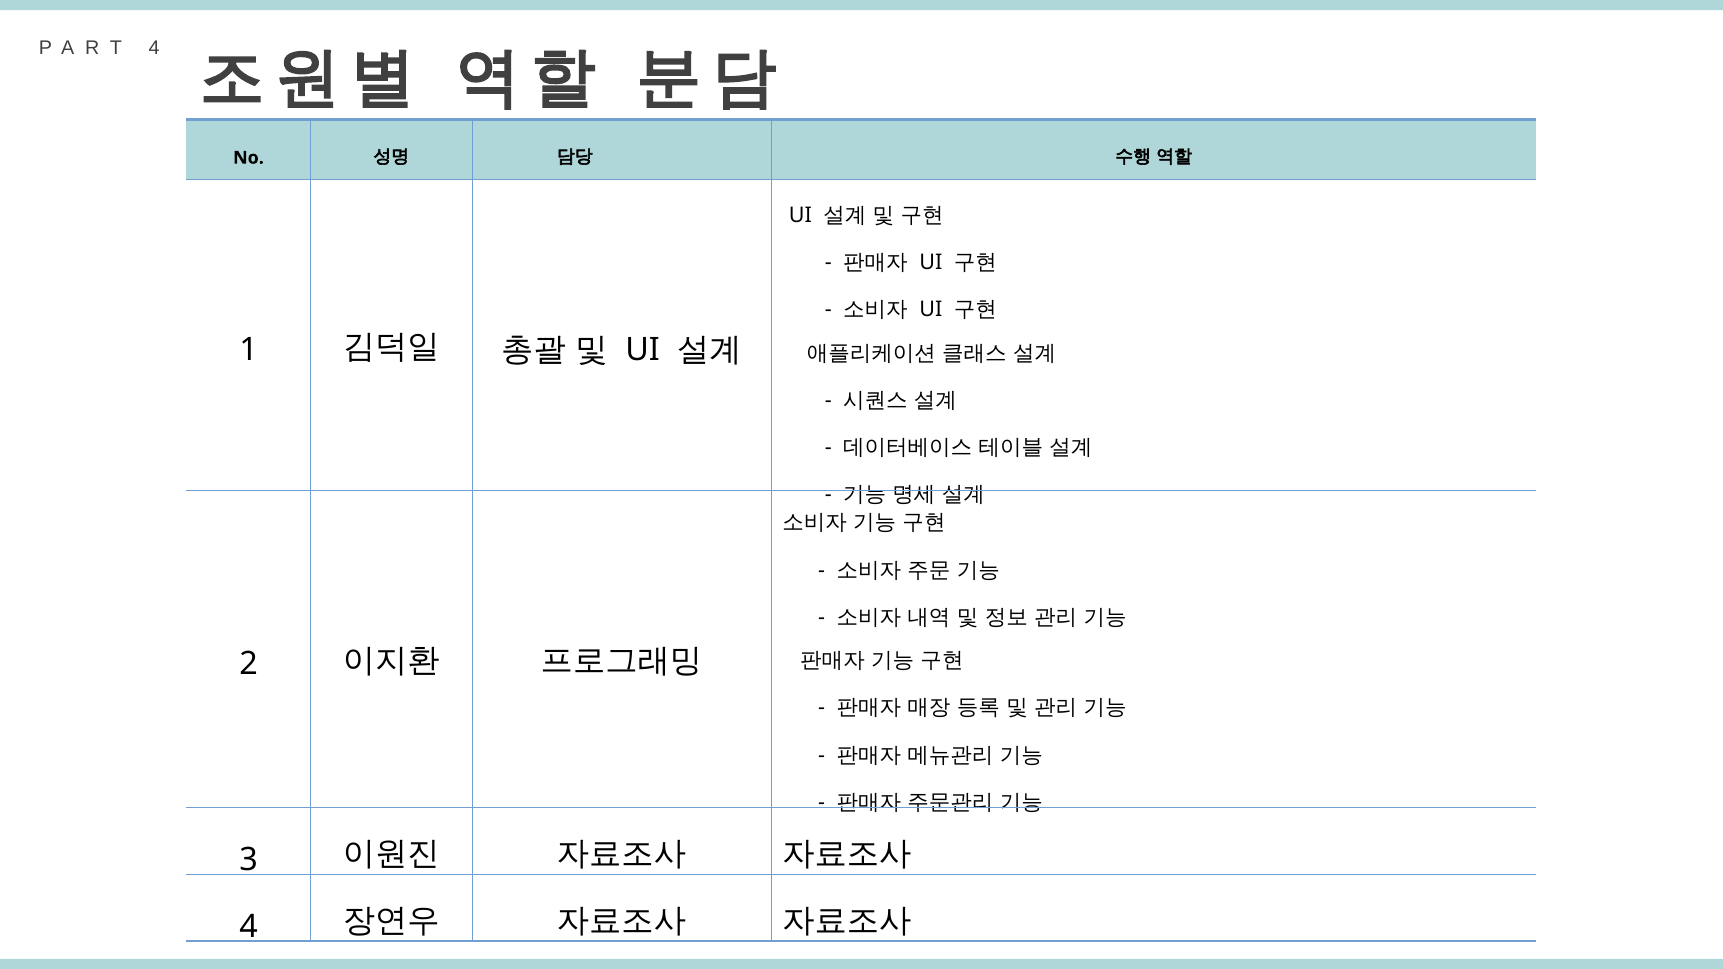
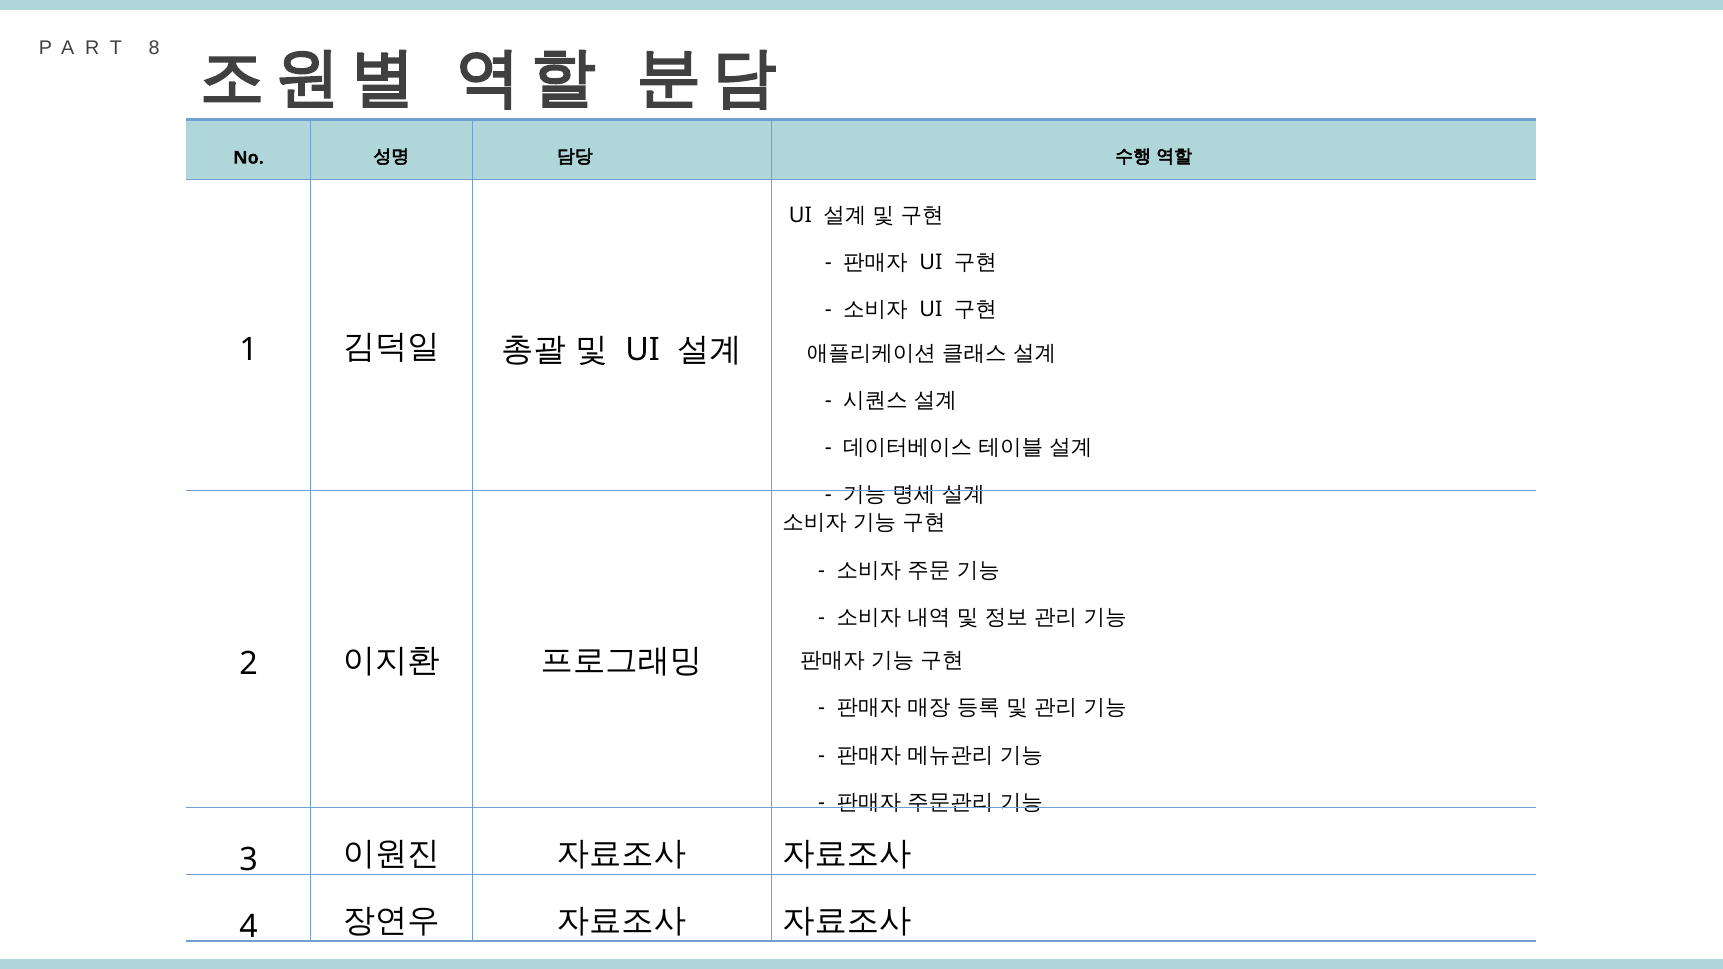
4: 4 -> 8 (154, 48)
